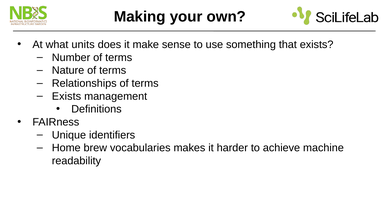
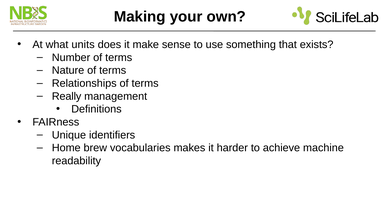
Exists: Exists -> Really (67, 96)
